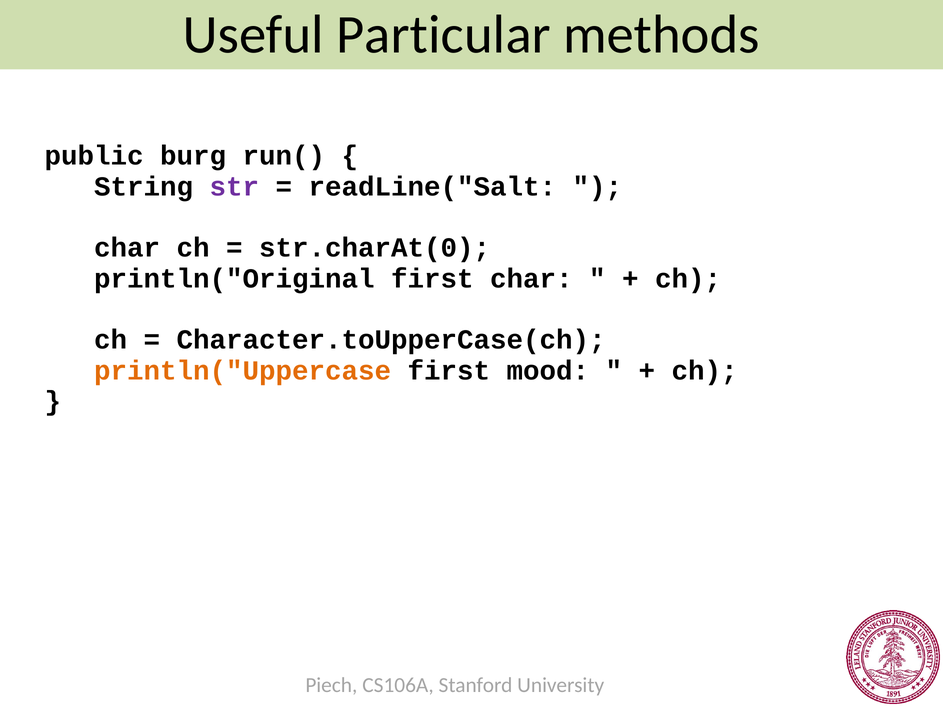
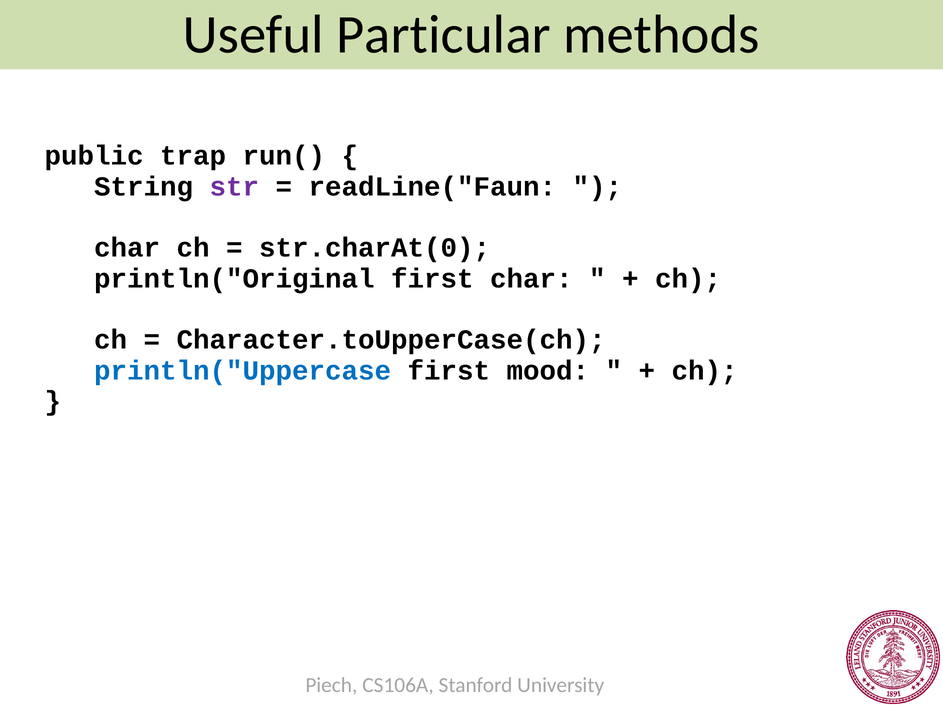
burg: burg -> trap (193, 156)
readLine("Salt: readLine("Salt -> readLine("Faun (433, 187)
println("Uppercase colour: orange -> blue (243, 371)
